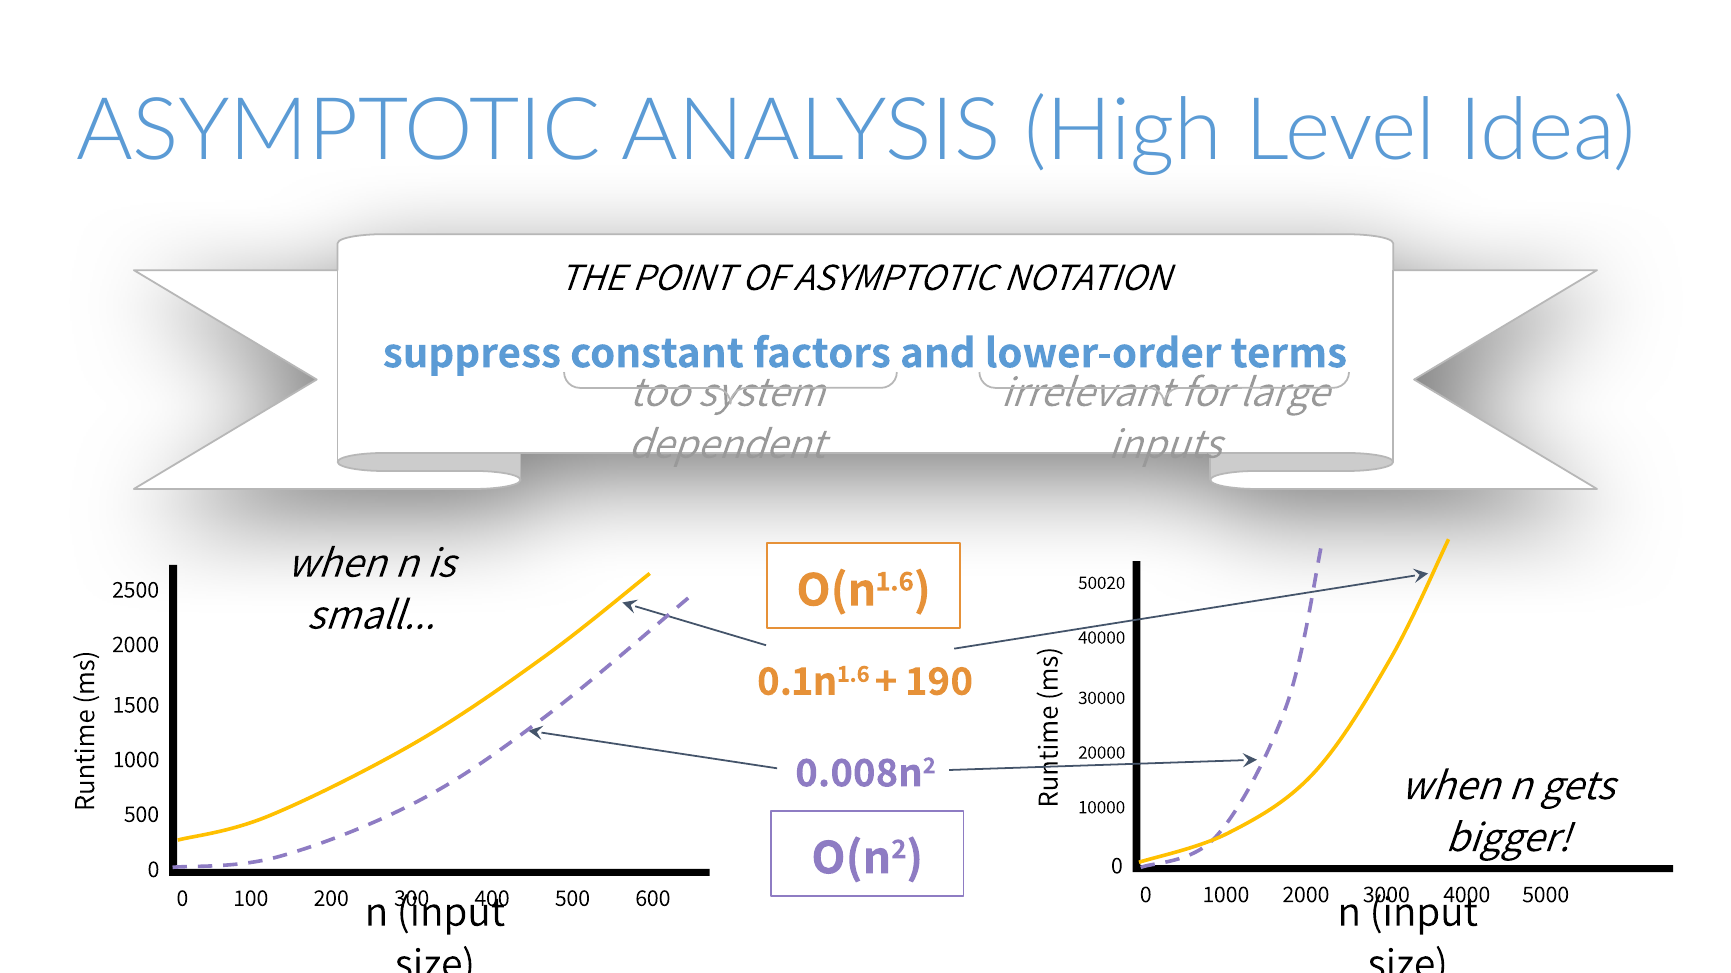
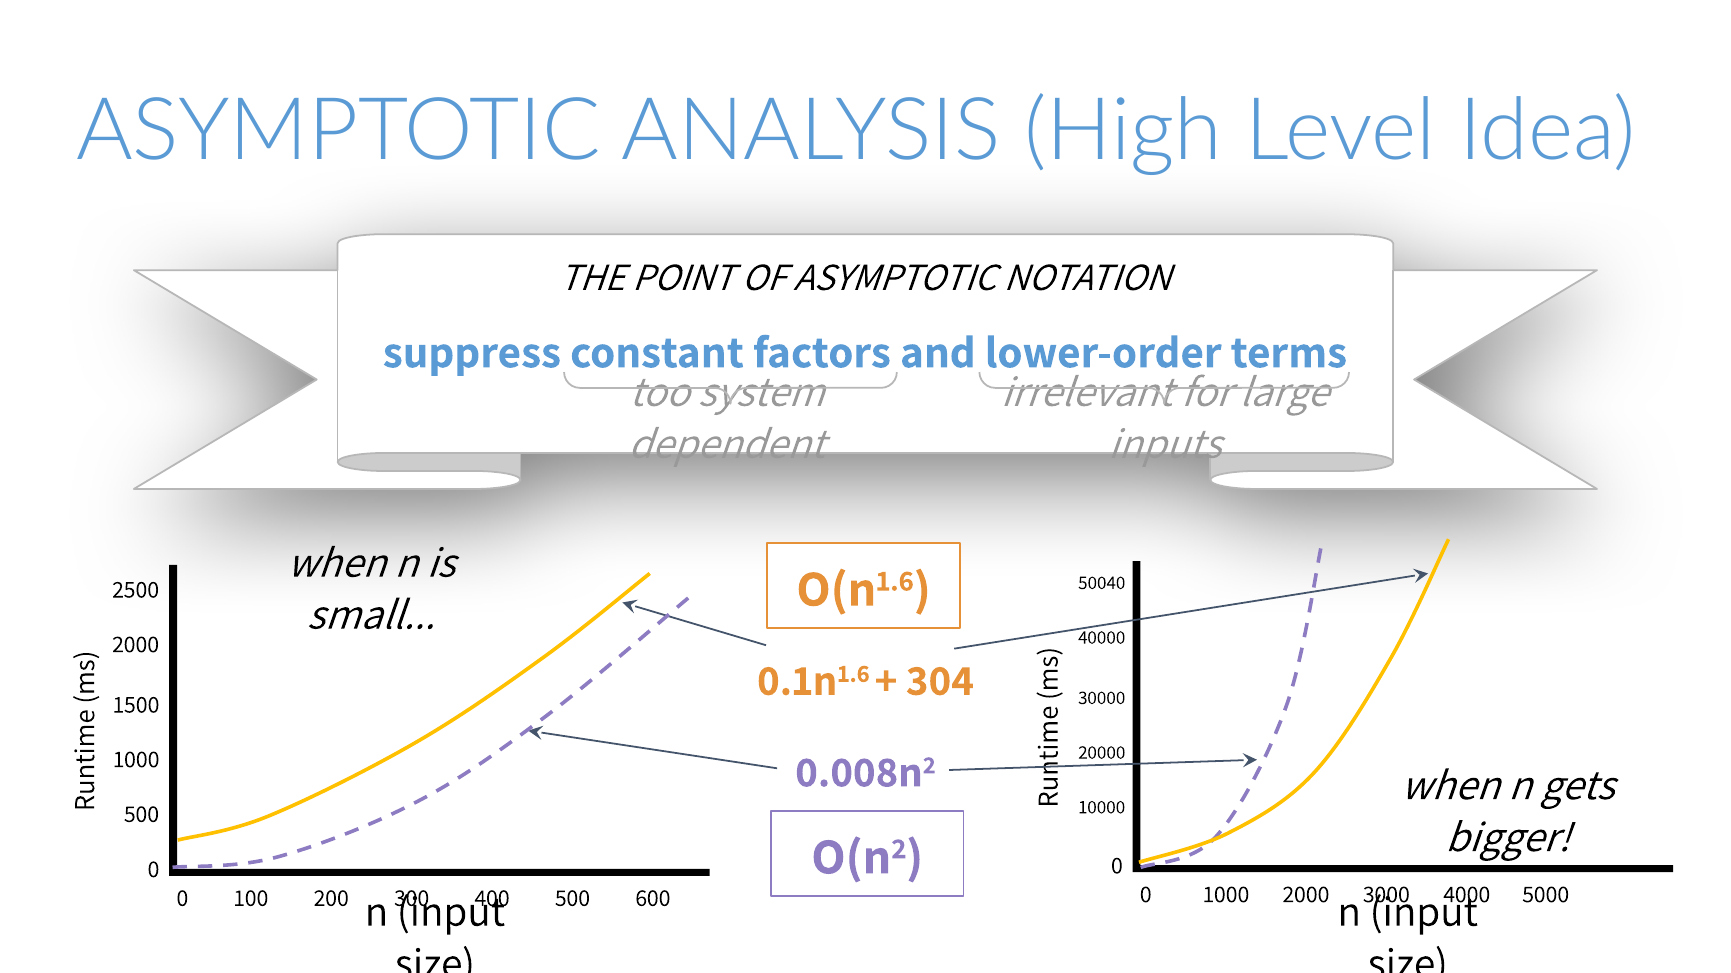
50020: 50020 -> 50040 (1102, 583)
190: 190 -> 304 (940, 681)
